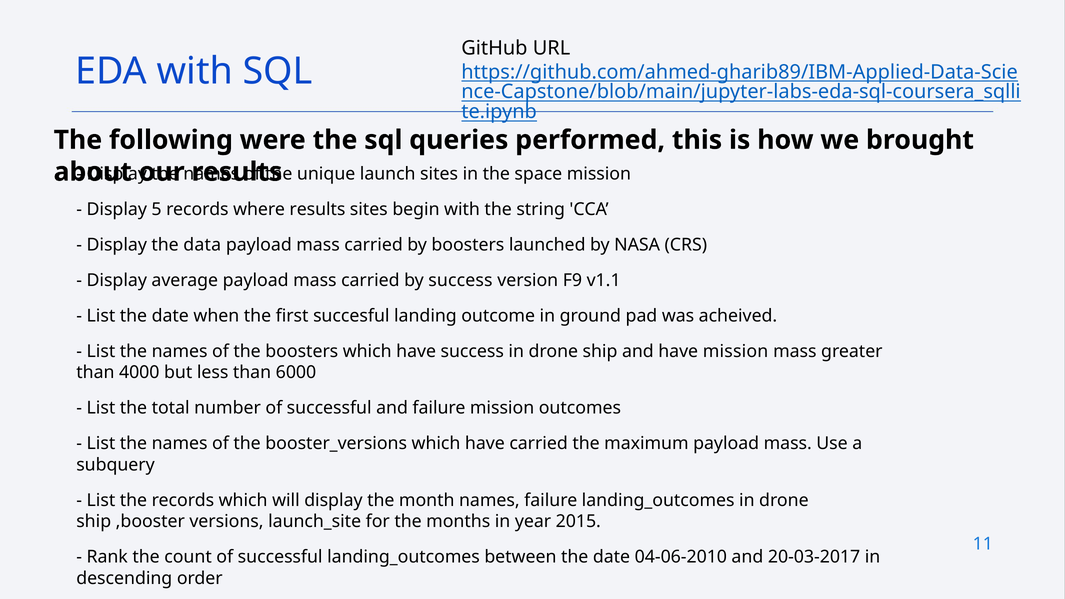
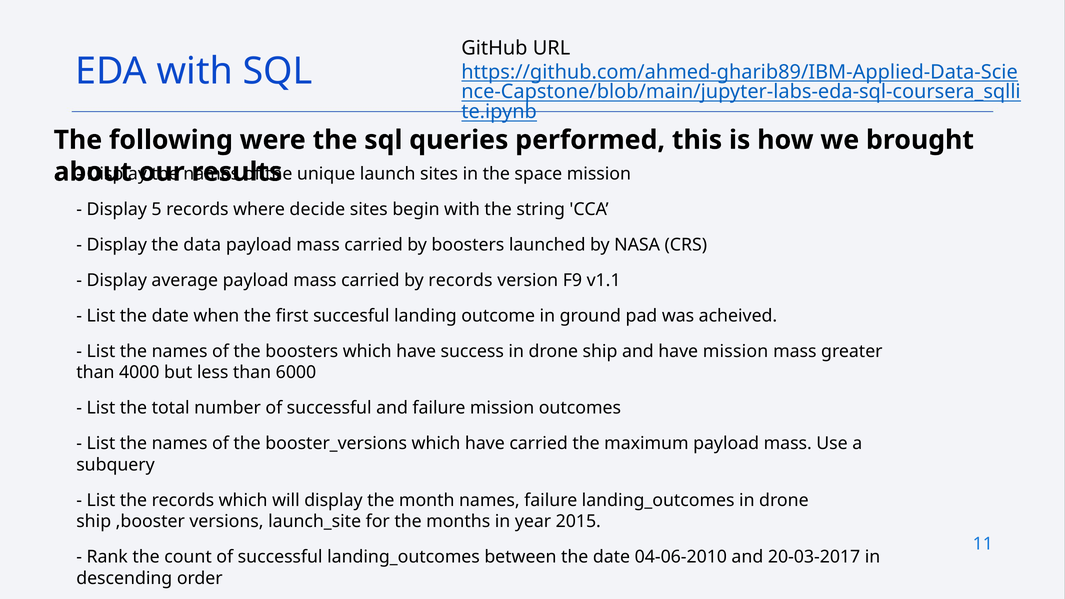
where results: results -> decide (317, 209)
by success: success -> records (460, 280)
